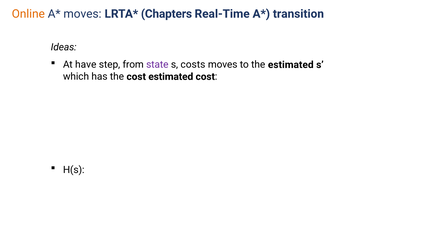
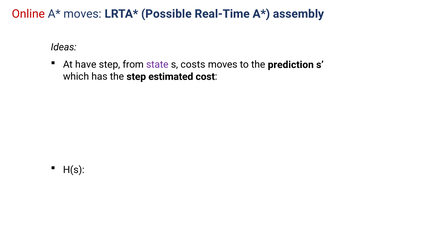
Online colour: orange -> red (28, 14)
Chapters: Chapters -> Possible (166, 14)
transition: transition -> assembly (298, 14)
the estimated: estimated -> prediction (291, 65)
the cost: cost -> step (136, 77)
